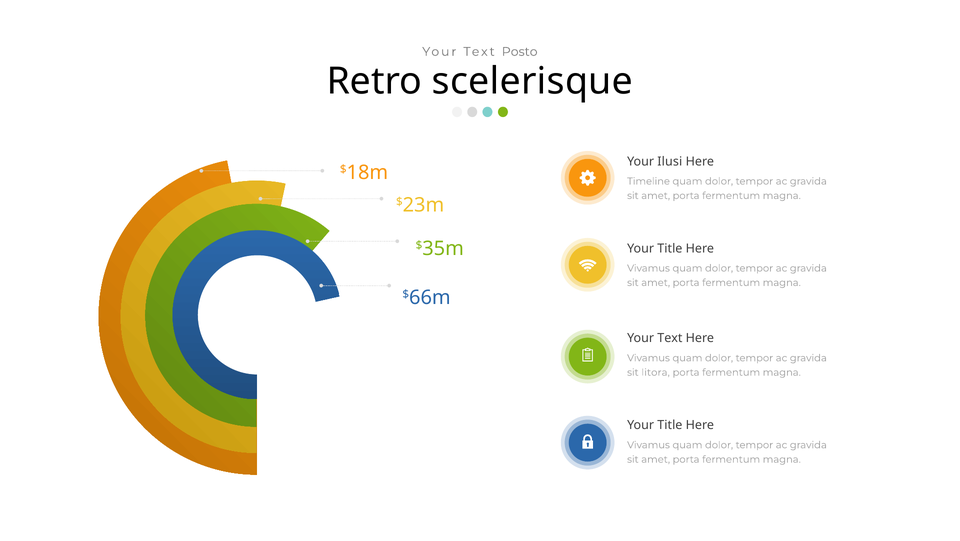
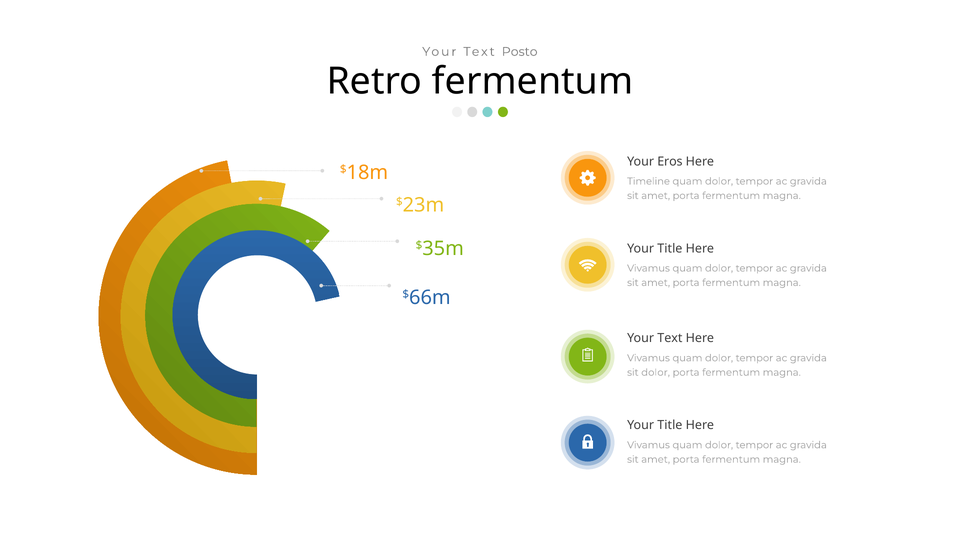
Retro scelerisque: scelerisque -> fermentum (533, 81)
Ilusi: Ilusi -> Eros (670, 162)
sit litora: litora -> dolor (656, 372)
